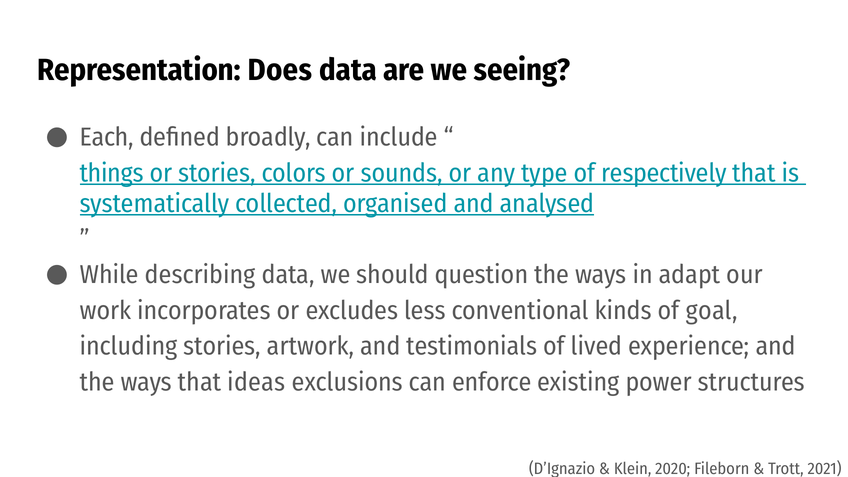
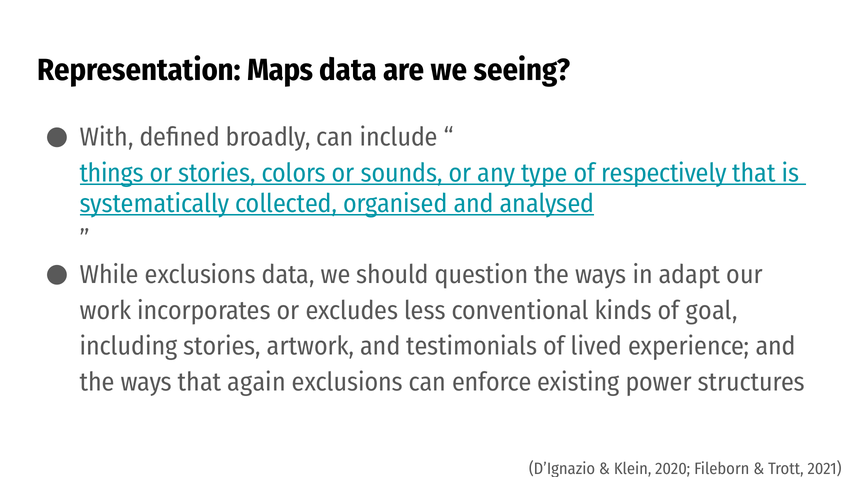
Does: Does -> Maps (280, 70)
Each: Each -> With (107, 137)
While describing: describing -> exclusions (200, 275)
ideas: ideas -> again (257, 382)
